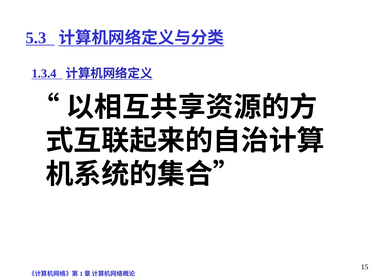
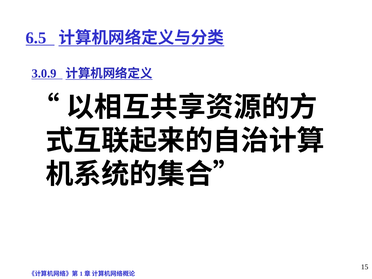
5.3: 5.3 -> 6.5 (36, 38)
1.3.4: 1.3.4 -> 3.0.9 (44, 74)
